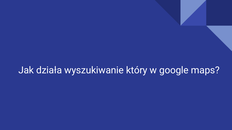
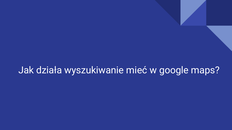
który: który -> mieć (137, 70)
